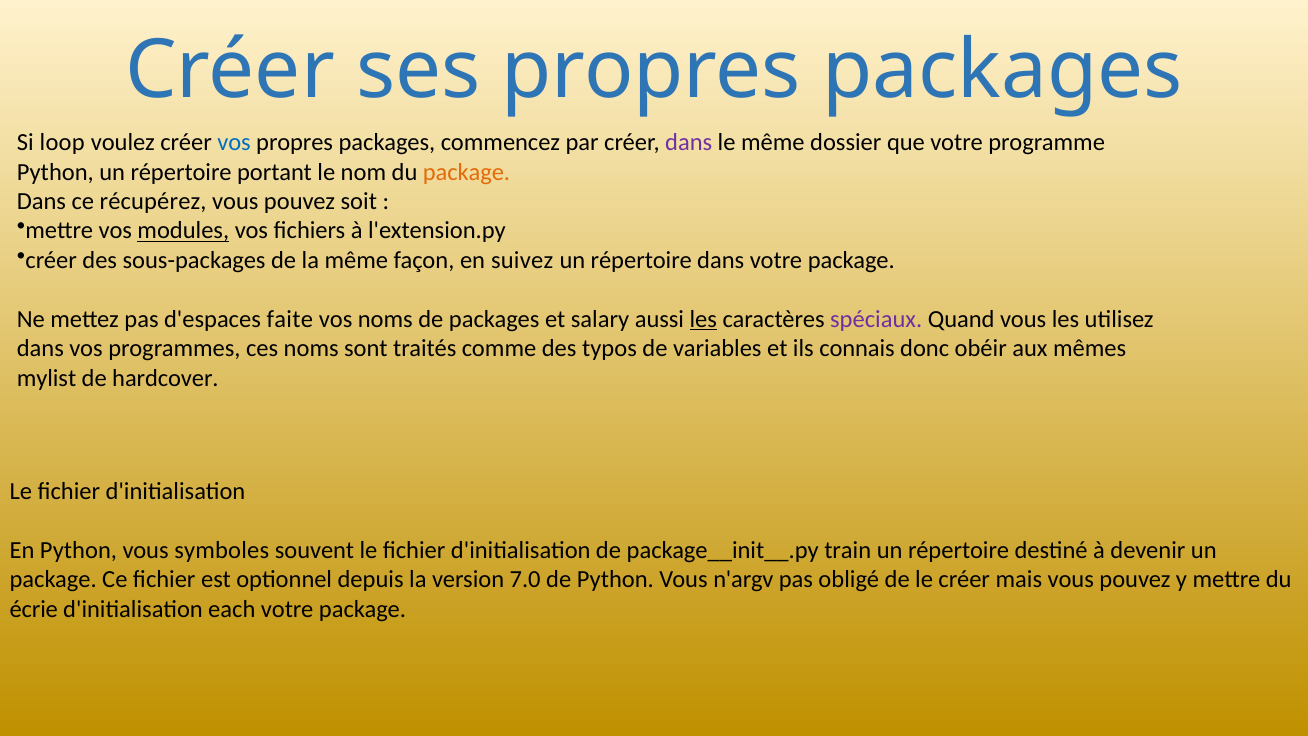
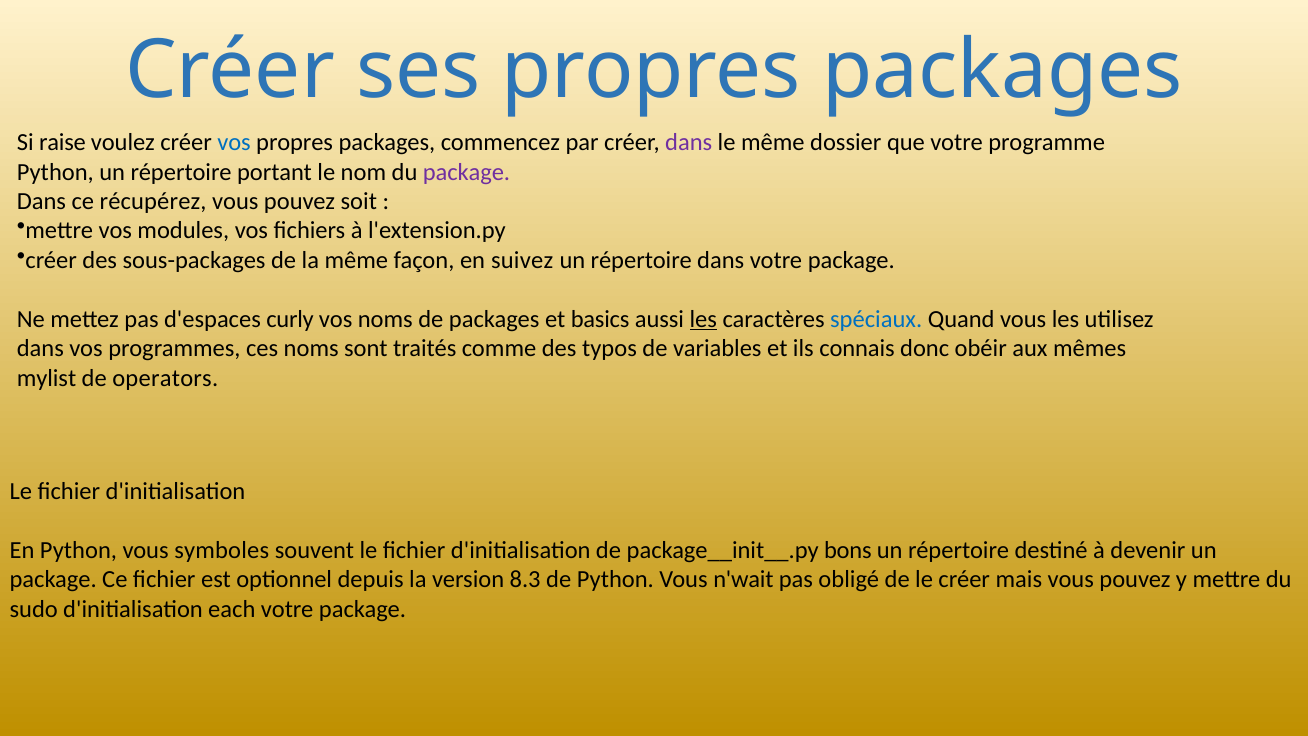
loop: loop -> raise (62, 142)
package colour: orange -> purple (466, 172)
modules underline: present -> none (183, 231)
faite: faite -> curly (290, 319)
salary: salary -> basics (600, 319)
spéciaux colour: purple -> blue (876, 319)
hardcover: hardcover -> operators (165, 378)
train: train -> bons (848, 550)
7.0: 7.0 -> 8.3 (525, 580)
n'argv: n'argv -> n'wait (743, 580)
écrie: écrie -> sudo (34, 609)
